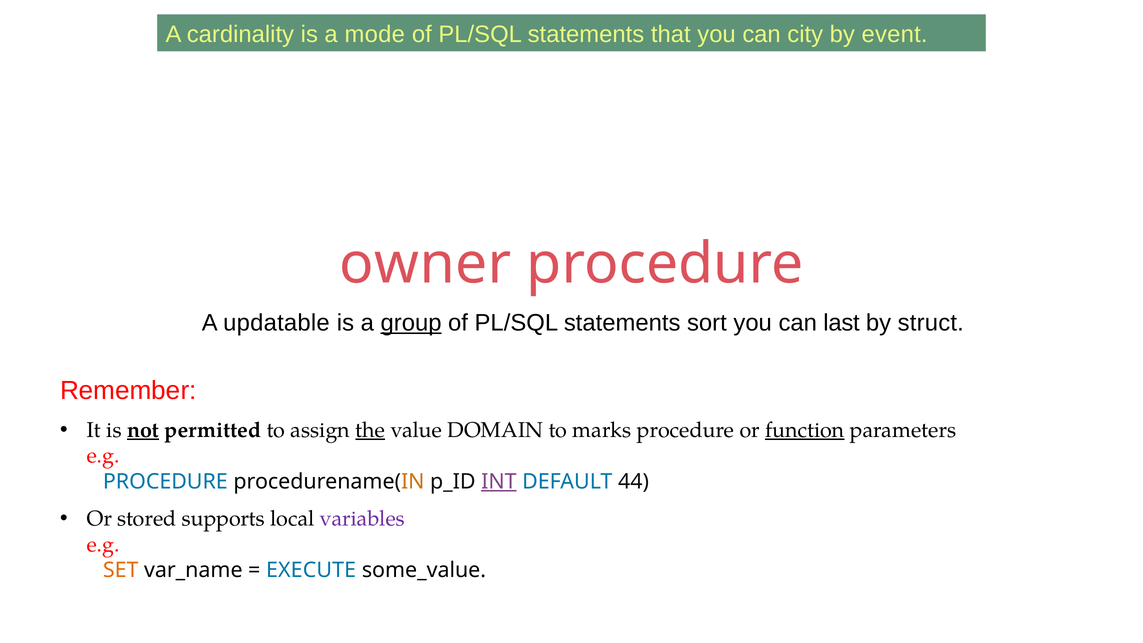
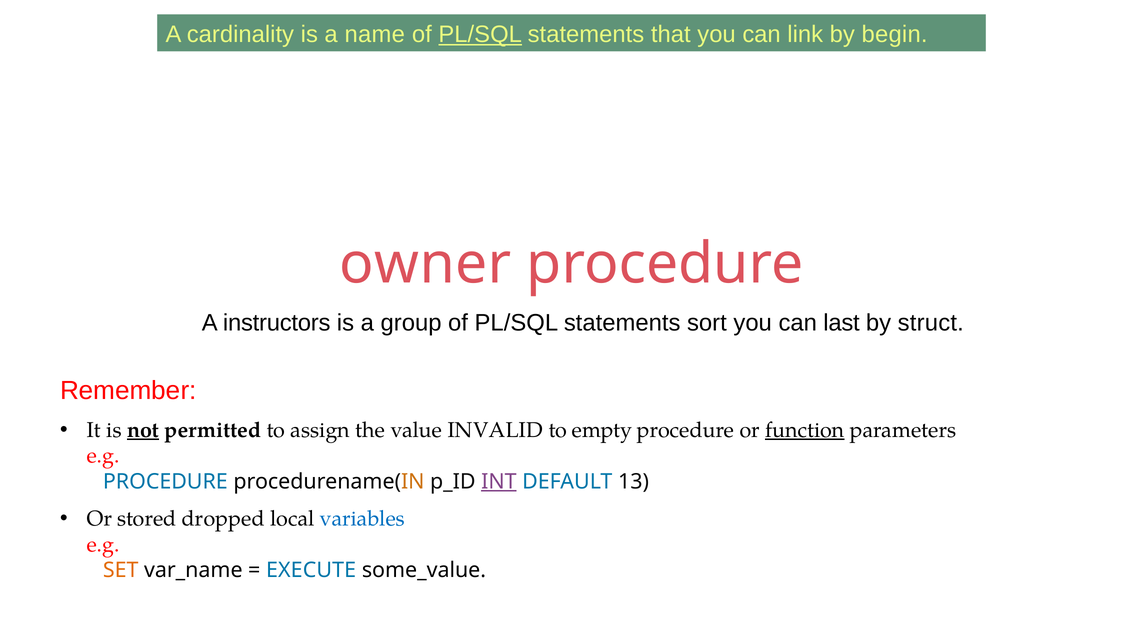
mode: mode -> name (375, 34)
PL/SQL underline: none -> present (480, 34)
city: city -> link (805, 34)
event: event -> begin (895, 34)
updatable: updatable -> instructors (277, 323)
group underline: present -> none (411, 323)
the underline: present -> none (370, 430)
DOMAIN: DOMAIN -> INVALID (495, 430)
marks: marks -> empty (602, 430)
44: 44 -> 13 (634, 482)
supports: supports -> dropped (223, 519)
variables colour: purple -> blue (362, 519)
